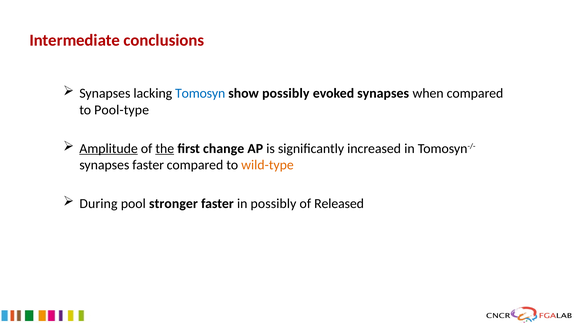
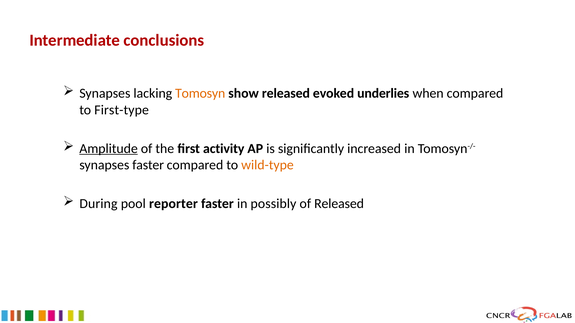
Tomosyn colour: blue -> orange (200, 93)
show possibly: possibly -> released (286, 93)
evoked synapses: synapses -> underlies (383, 93)
Pool-type: Pool-type -> First-type (122, 110)
the underline: present -> none (165, 149)
change: change -> activity (224, 149)
stronger: stronger -> reporter (173, 204)
